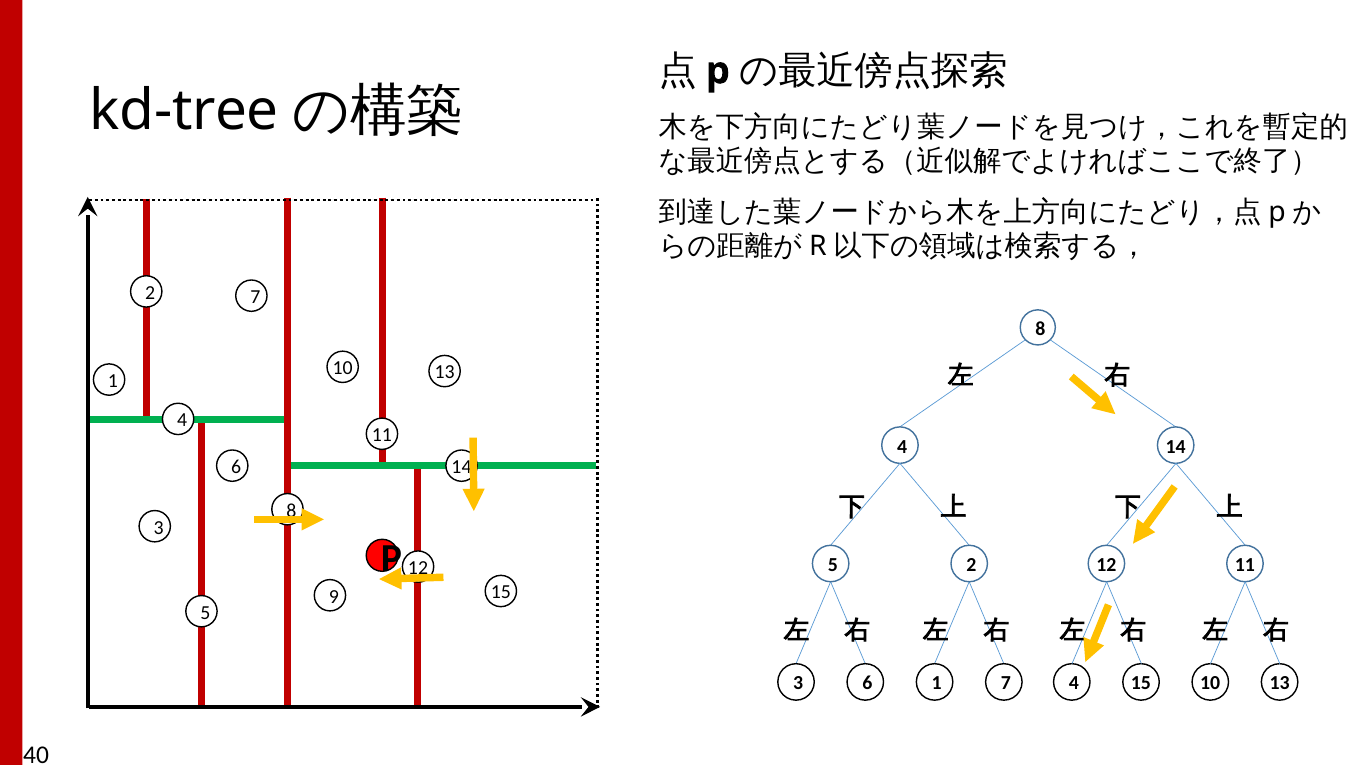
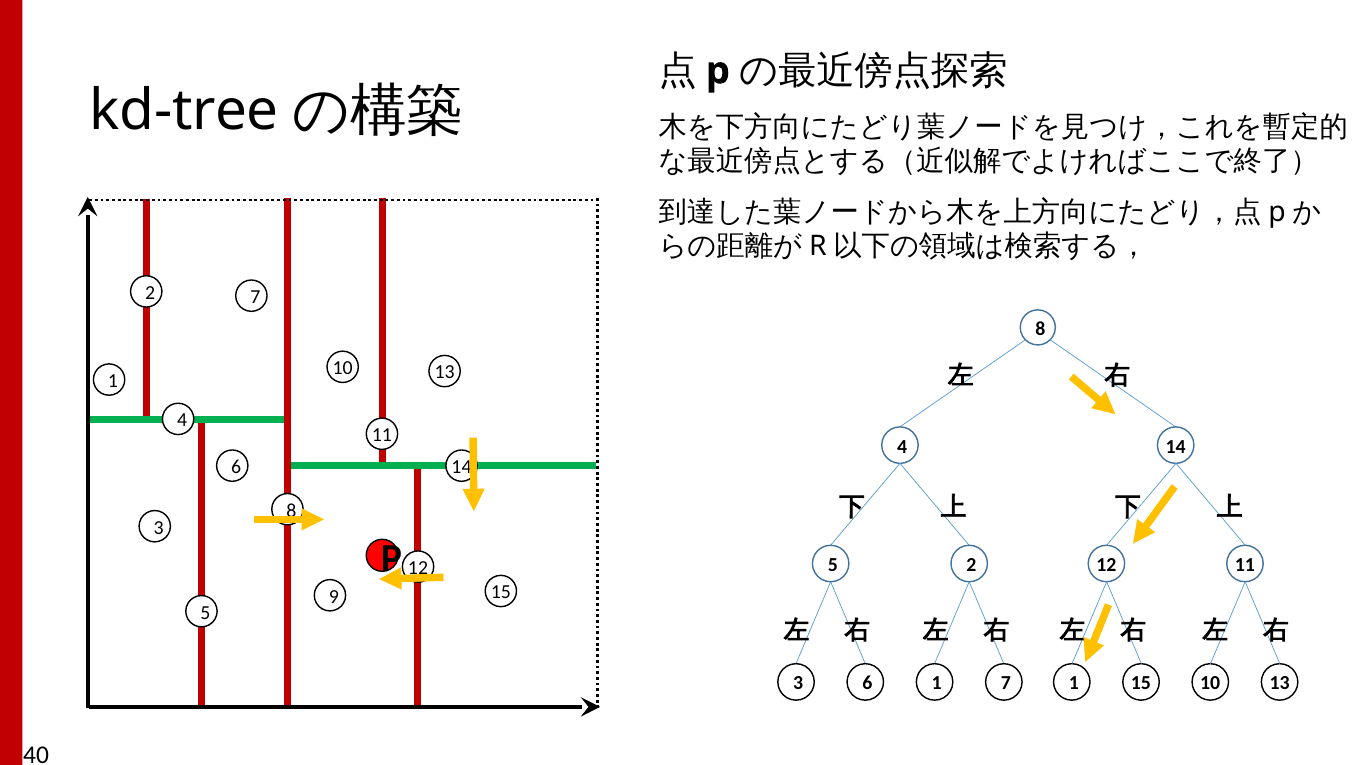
1 7 4: 4 -> 1 (1074, 683)
